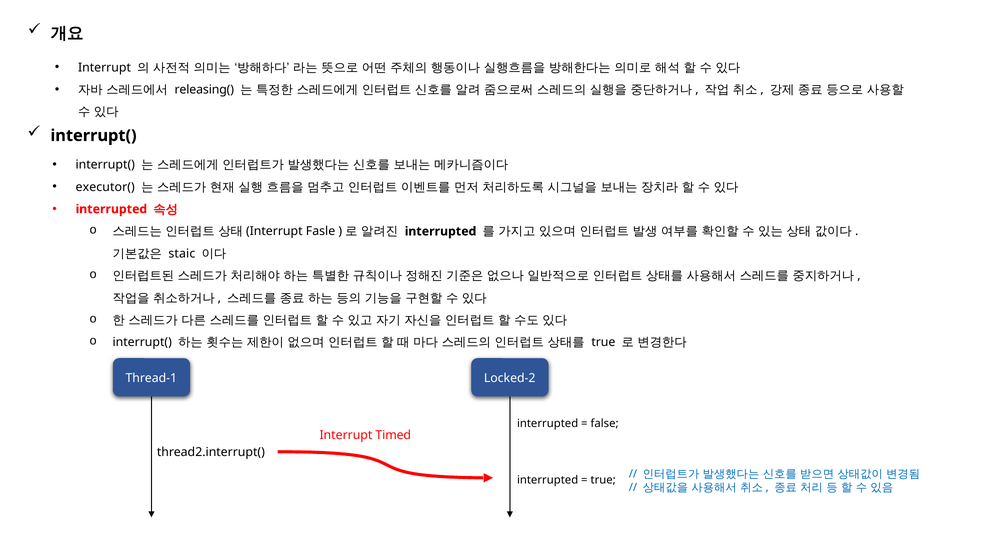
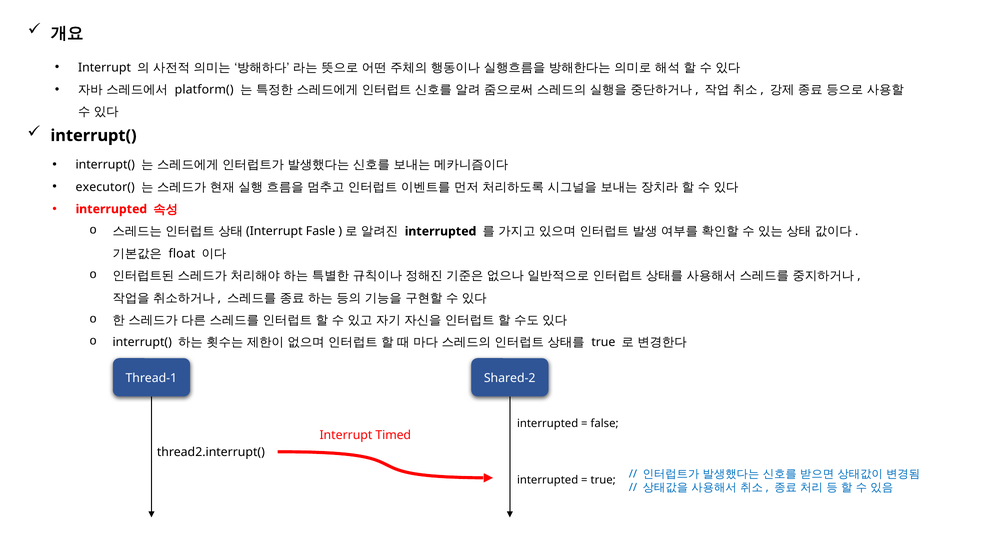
releasing(: releasing( -> platform( (204, 90)
staic: staic -> float (182, 253)
Locked-2: Locked-2 -> Shared-2 (510, 378)
